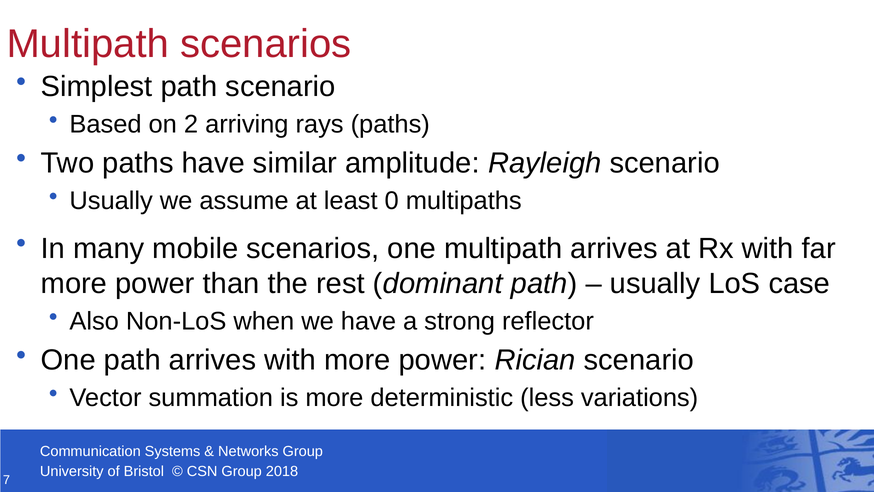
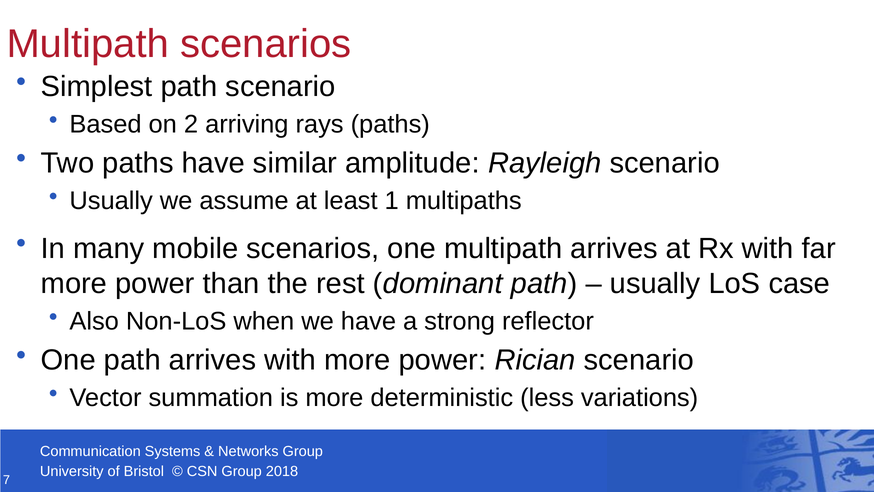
0: 0 -> 1 (392, 201)
